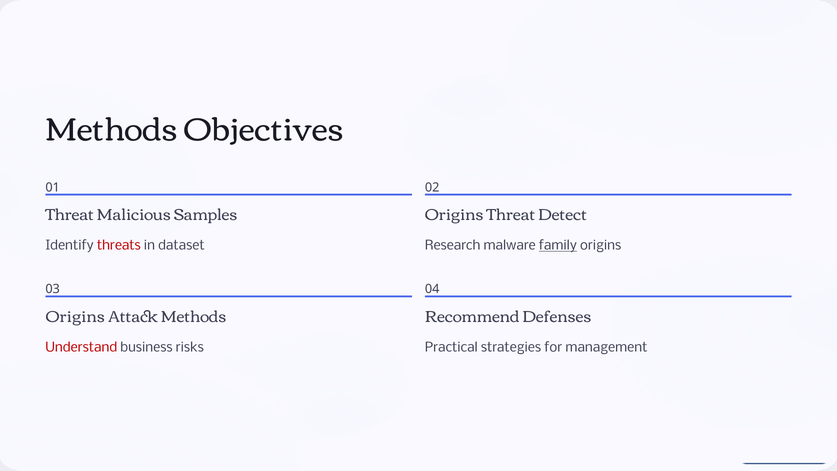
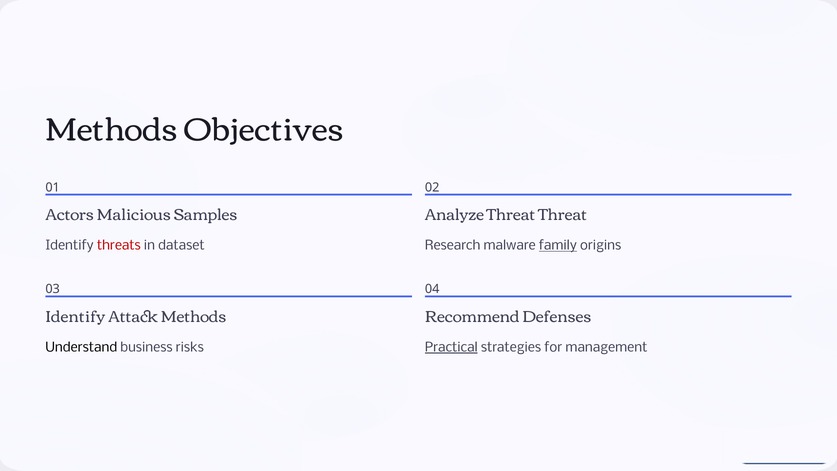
Threat: Threat -> Actors (70, 215)
Origins: Origins -> Analyze (454, 215)
Threat Detect: Detect -> Threat (563, 215)
Origins: Origins -> Identify (75, 317)
Understand colour: red -> black (81, 347)
Practical underline: none -> present (451, 347)
